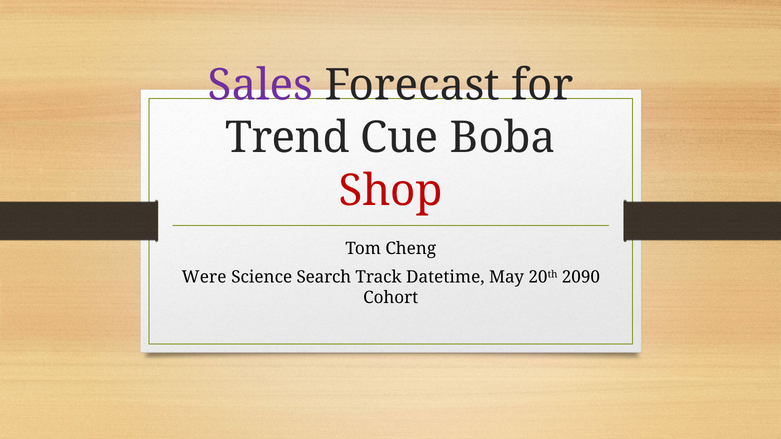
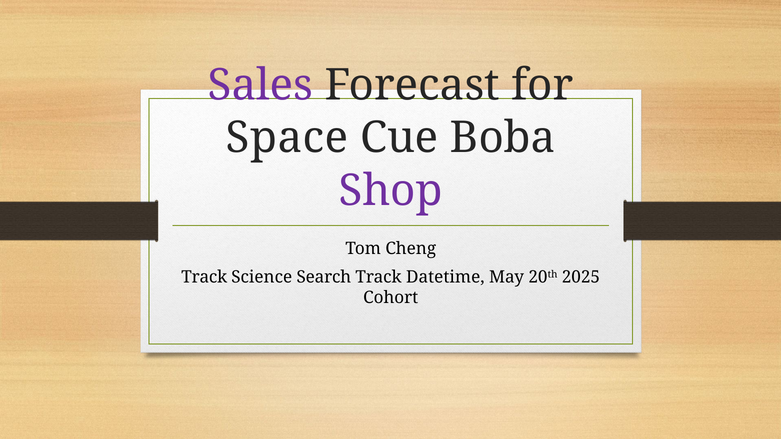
Trend: Trend -> Space (287, 138)
Shop colour: red -> purple (391, 191)
Were: Were -> Track (204, 277)
2090: 2090 -> 2025 (581, 277)
